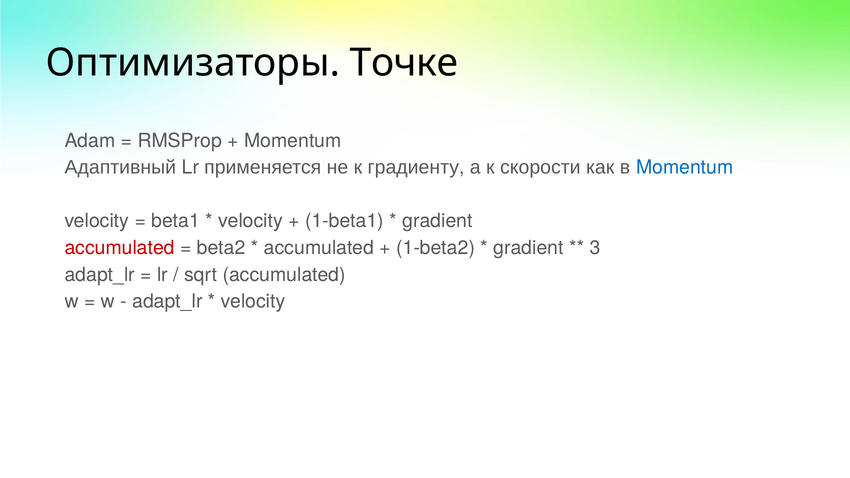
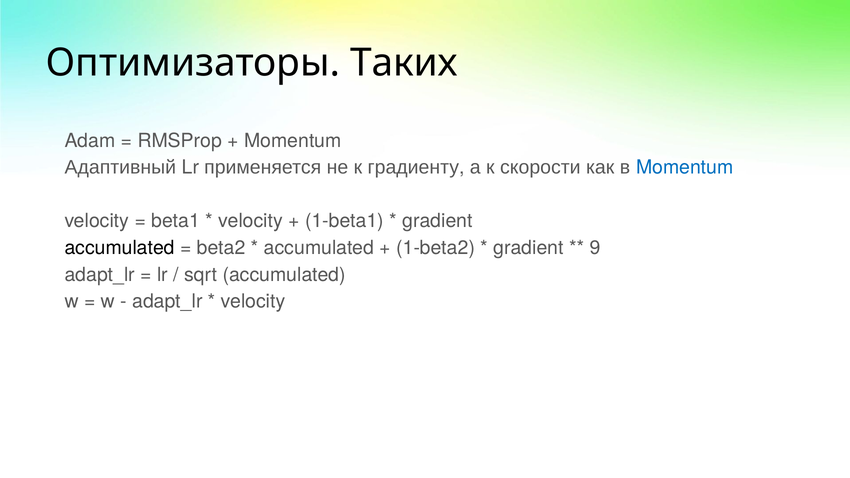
Точке: Точке -> Таких (404, 63)
accumulated colour: red -> black (120, 248)
3: 3 -> 9 (595, 248)
